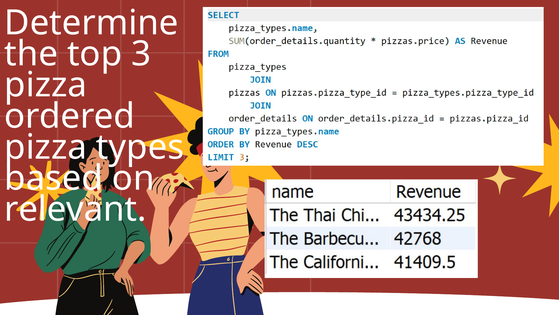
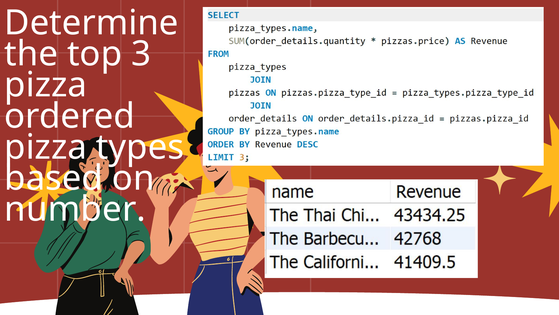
relevant: relevant -> number (75, 209)
